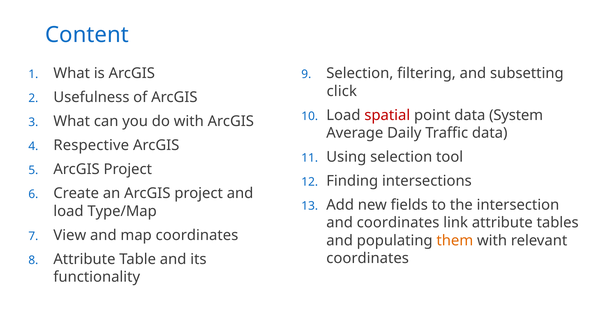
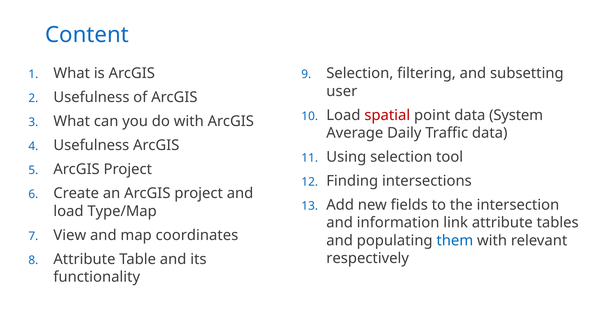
click: click -> user (342, 91)
Respective: Respective -> Usefulness (91, 145)
and coordinates: coordinates -> information (398, 222)
them colour: orange -> blue (455, 240)
coordinates: coordinates -> respectively (368, 258)
